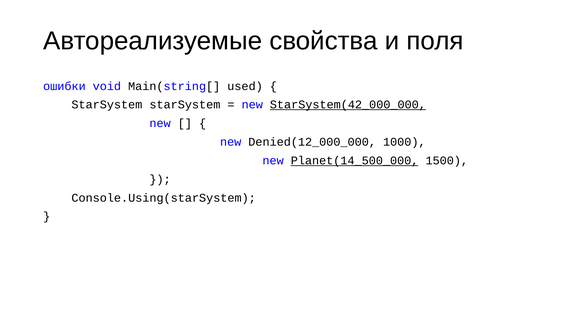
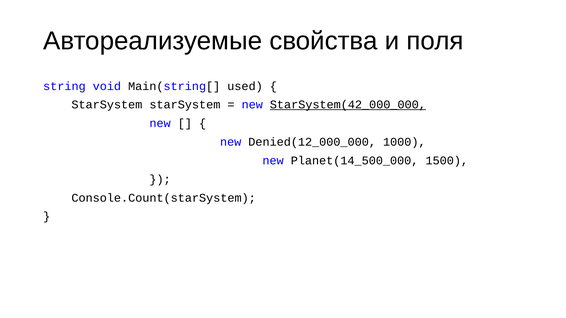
ошибки: ошибки -> string (64, 86)
Planet(14_500_000 underline: present -> none (355, 161)
Console.Using(starSystem: Console.Using(starSystem -> Console.Count(starSystem (164, 198)
